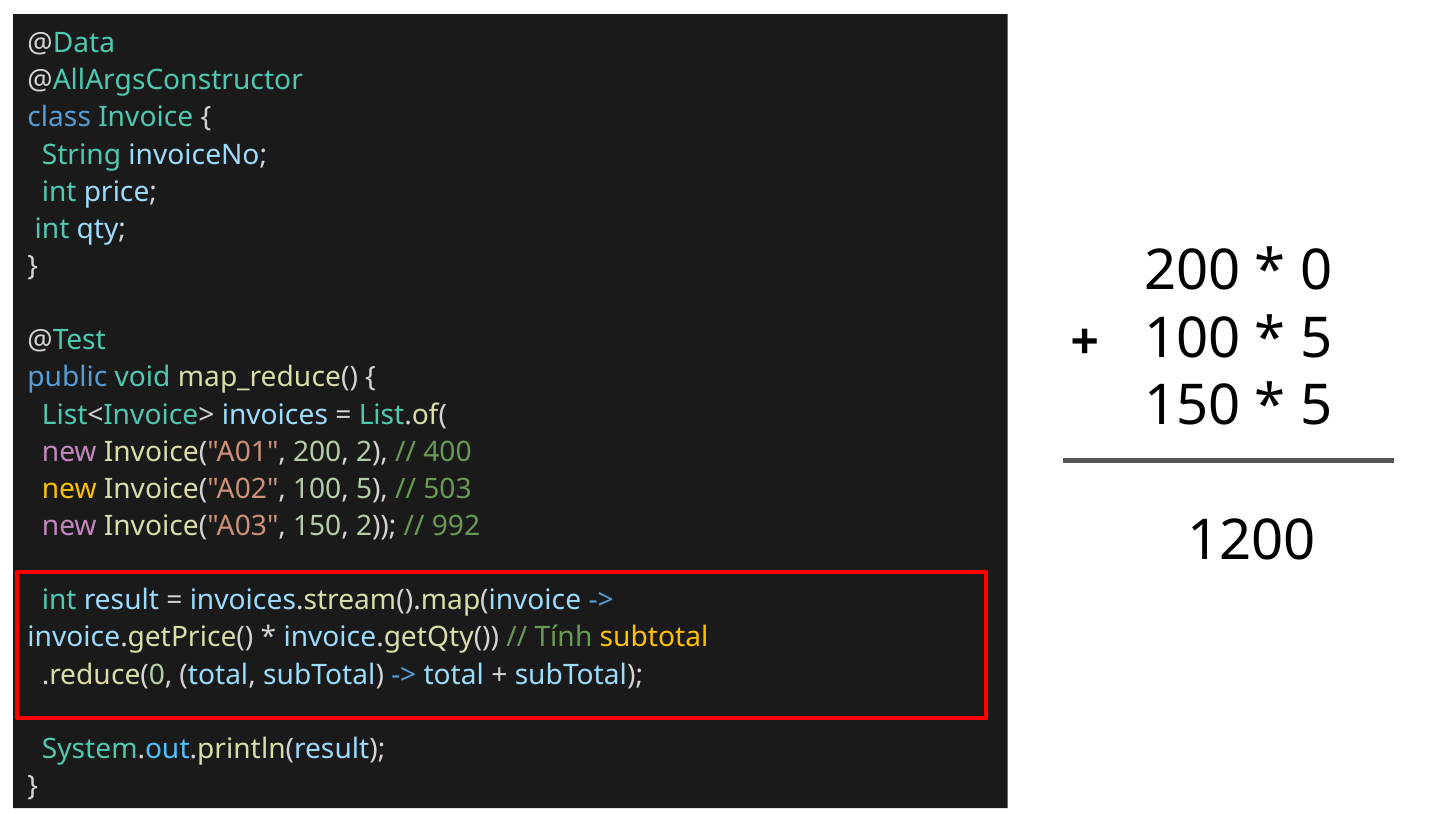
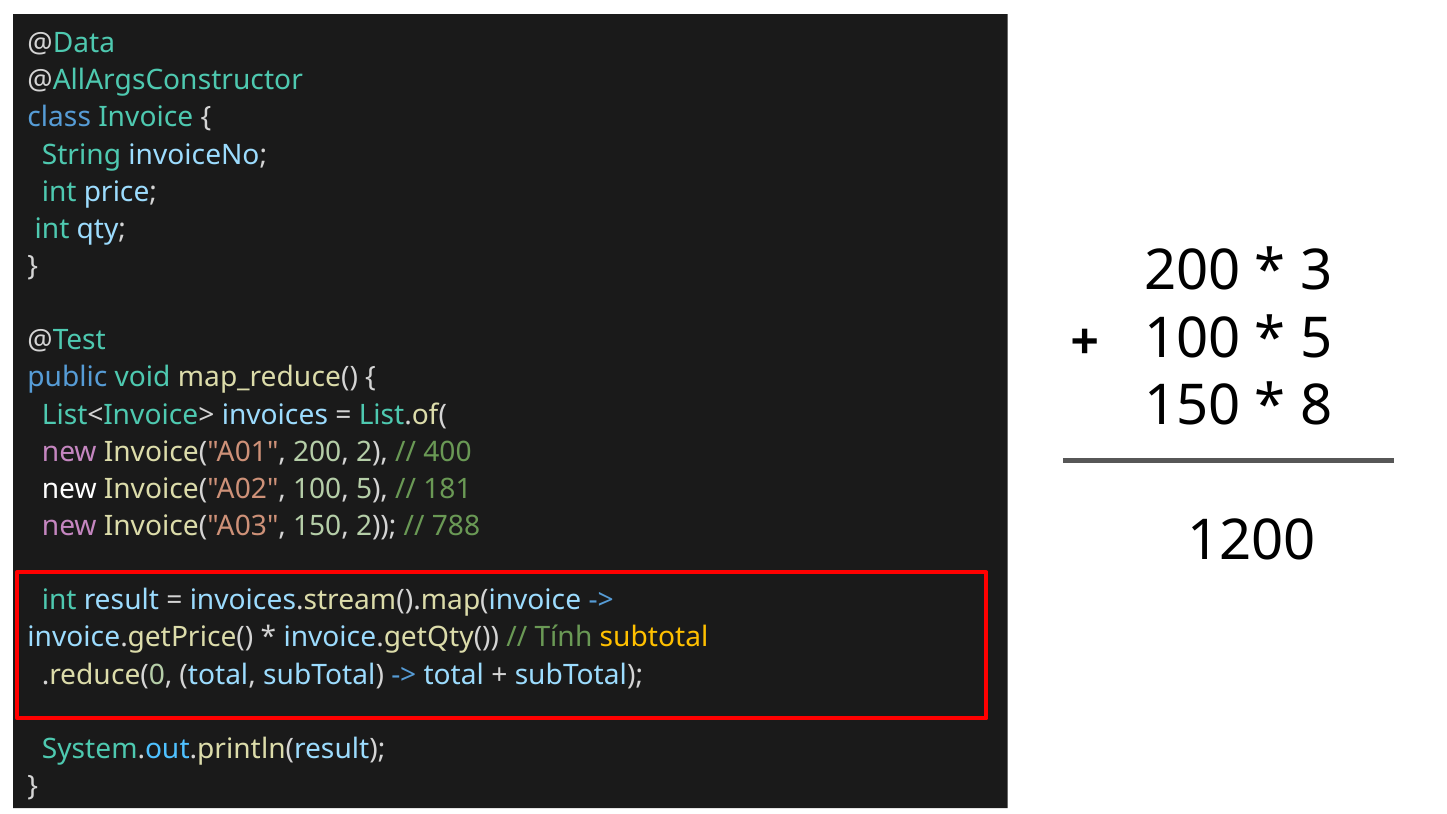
0: 0 -> 3 (1317, 271)
5: 5 -> 8 (1317, 406)
new colour: yellow -> white (69, 489)
503: 503 -> 181 (448, 489)
992: 992 -> 788 (456, 526)
